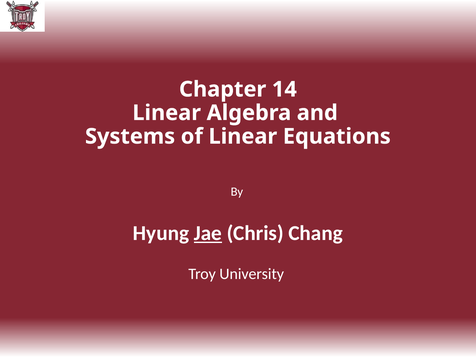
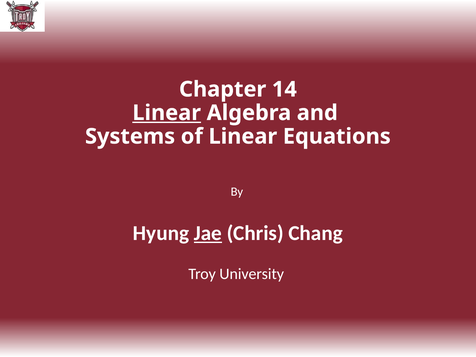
Linear underline: none -> present (167, 113)
